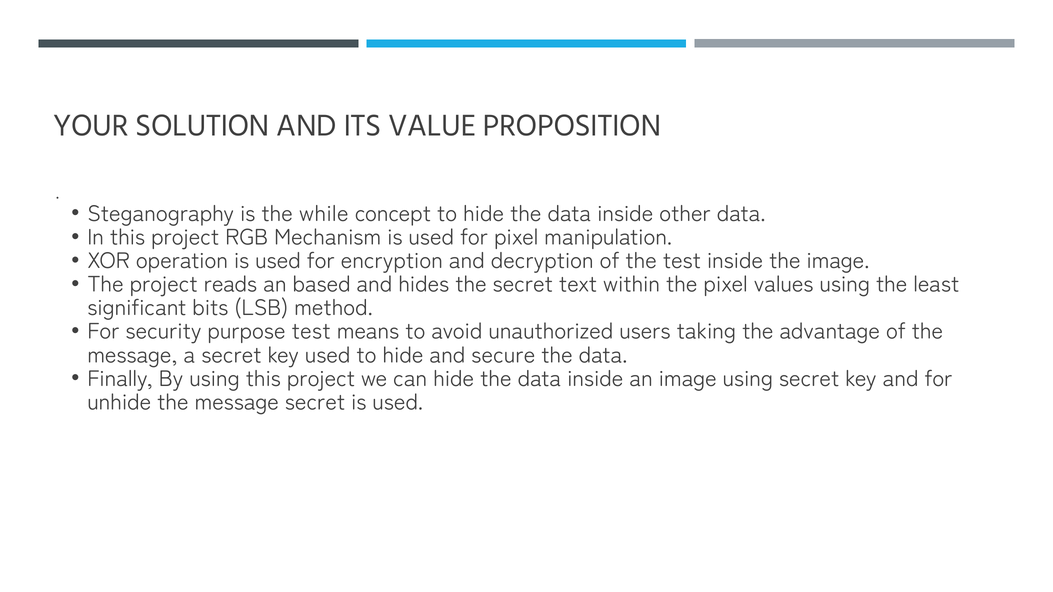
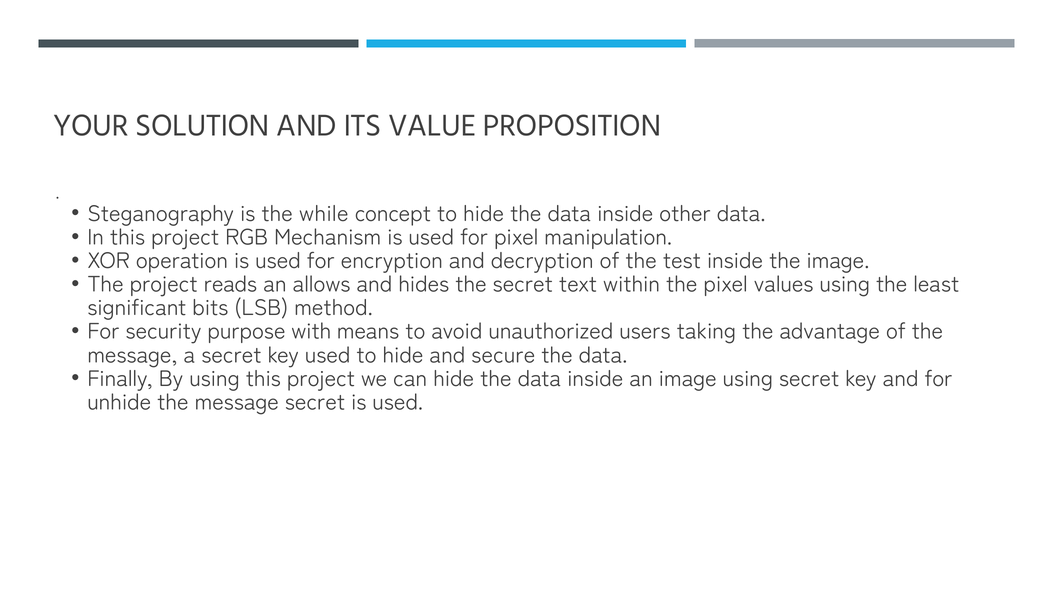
based: based -> allows (322, 285)
purpose test: test -> with (311, 332)
